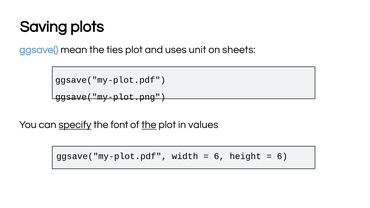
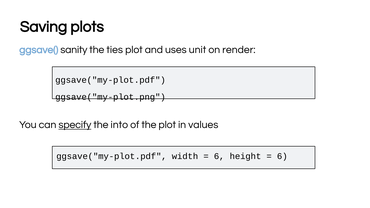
mean: mean -> sanity (74, 50)
sheets: sheets -> render (239, 50)
font: font -> into (119, 125)
the underline: present -> none (149, 125)
